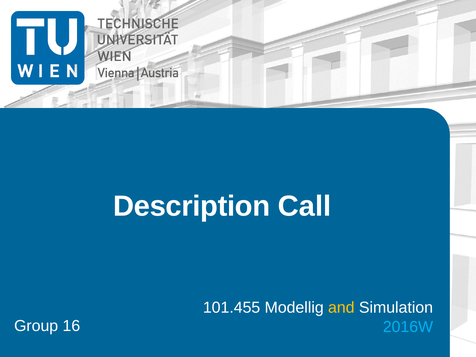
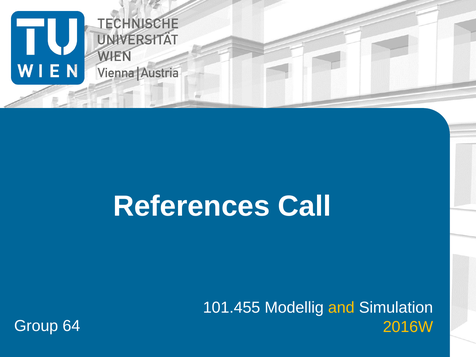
Description: Description -> References (192, 206)
16: 16 -> 64 (71, 326)
2016W colour: light blue -> yellow (408, 327)
